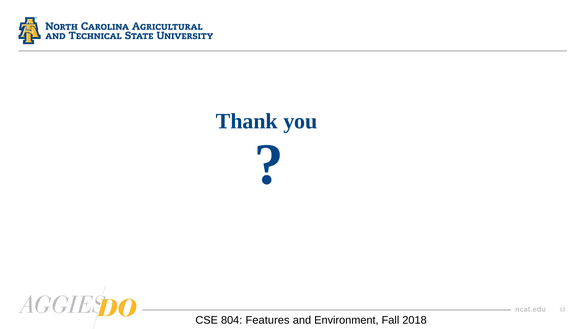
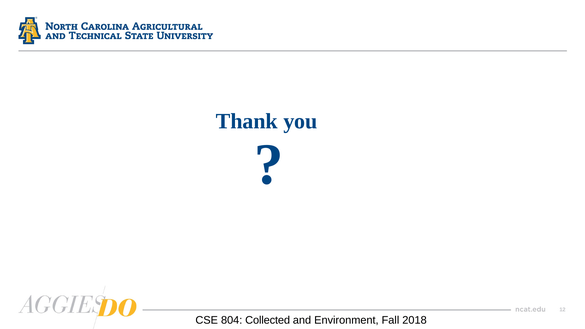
Features: Features -> Collected (268, 320)
